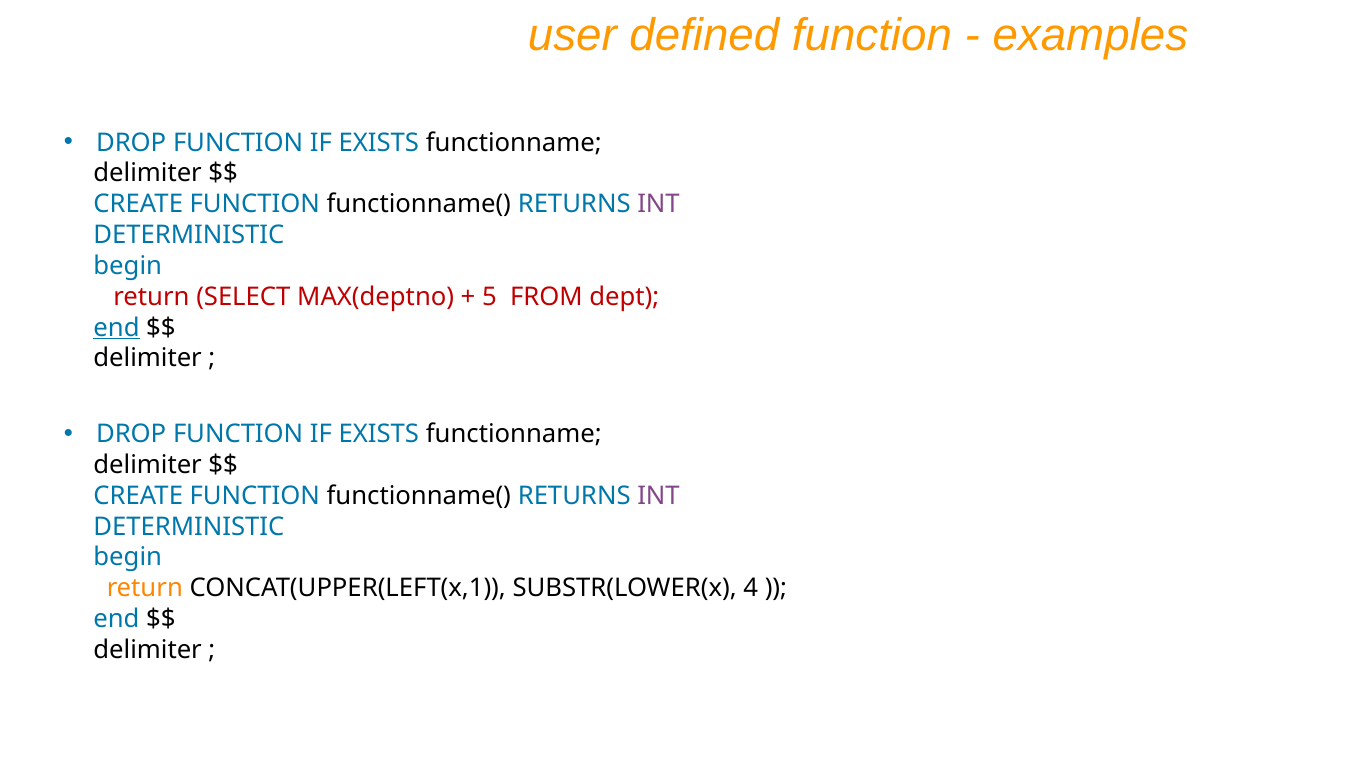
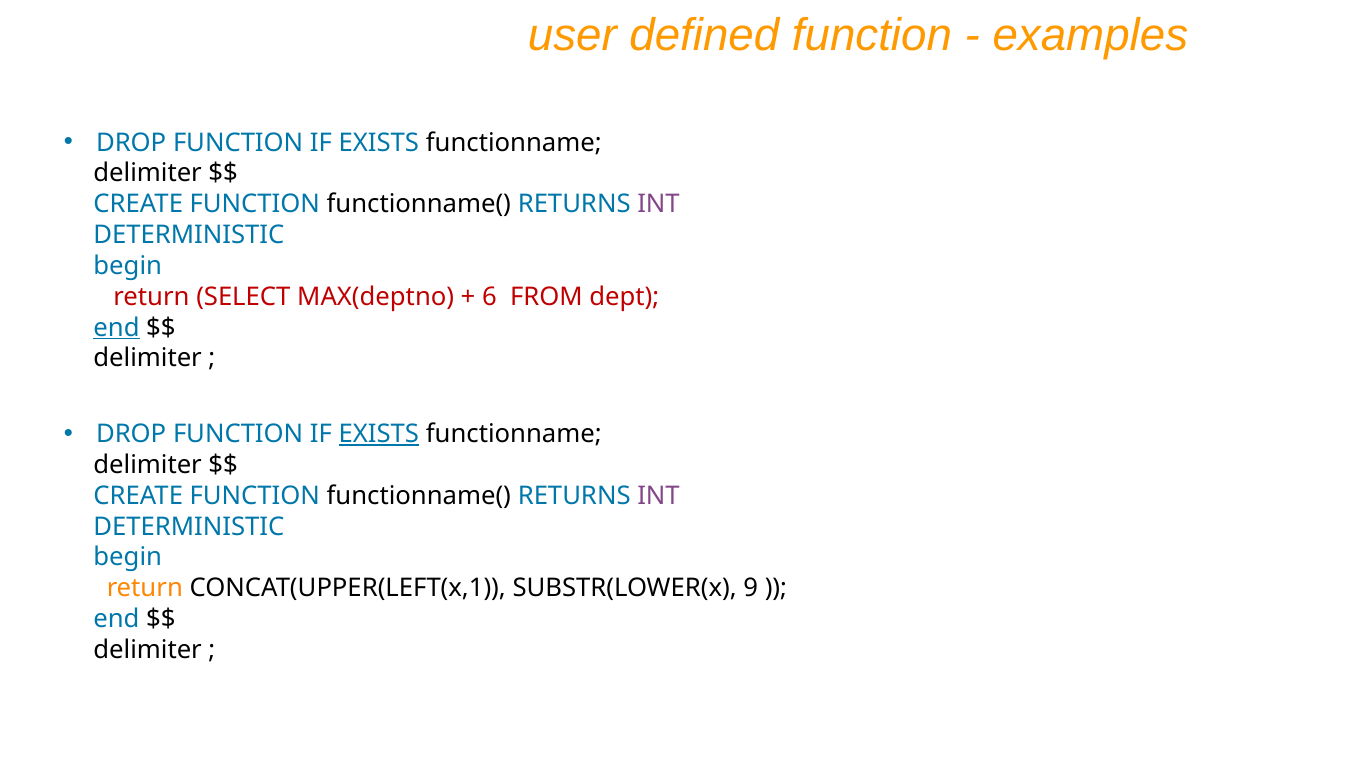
5: 5 -> 6 (489, 297)
EXISTS underline: none -> present (379, 434)
4: 4 -> 9 (751, 588)
